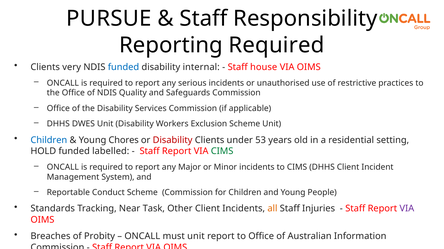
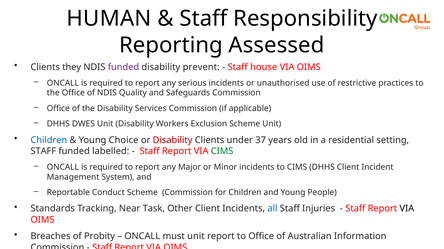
PURSUE: PURSUE -> HUMAN (109, 19)
Reporting Required: Required -> Assessed (277, 45)
very: very -> they (72, 67)
funded colour: blue -> purple (124, 67)
internal: internal -> prevent (201, 67)
Chores: Chores -> Choice (124, 140)
53: 53 -> 37 (261, 140)
HOLD: HOLD -> STAFF (43, 152)
all colour: orange -> blue (272, 209)
VIA colour: purple -> black (407, 209)
